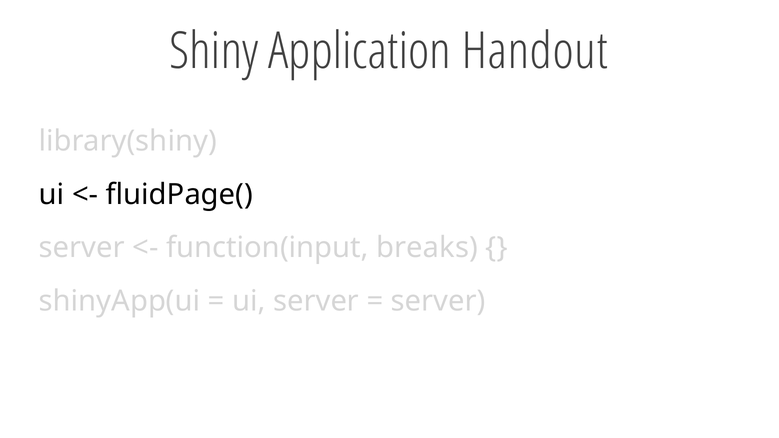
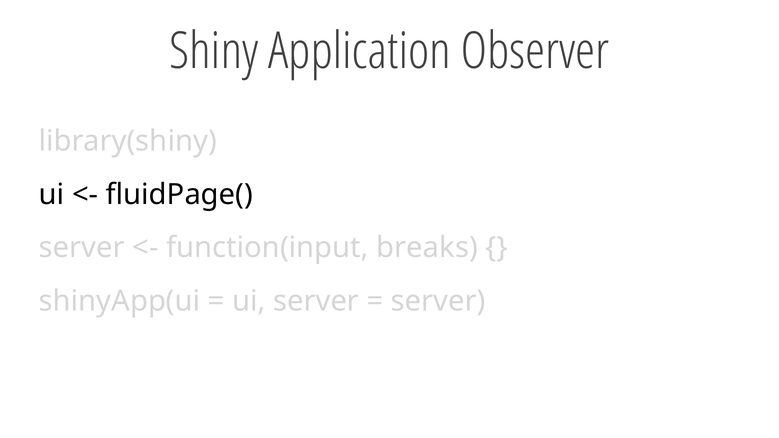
Handout: Handout -> Observer (535, 51)
